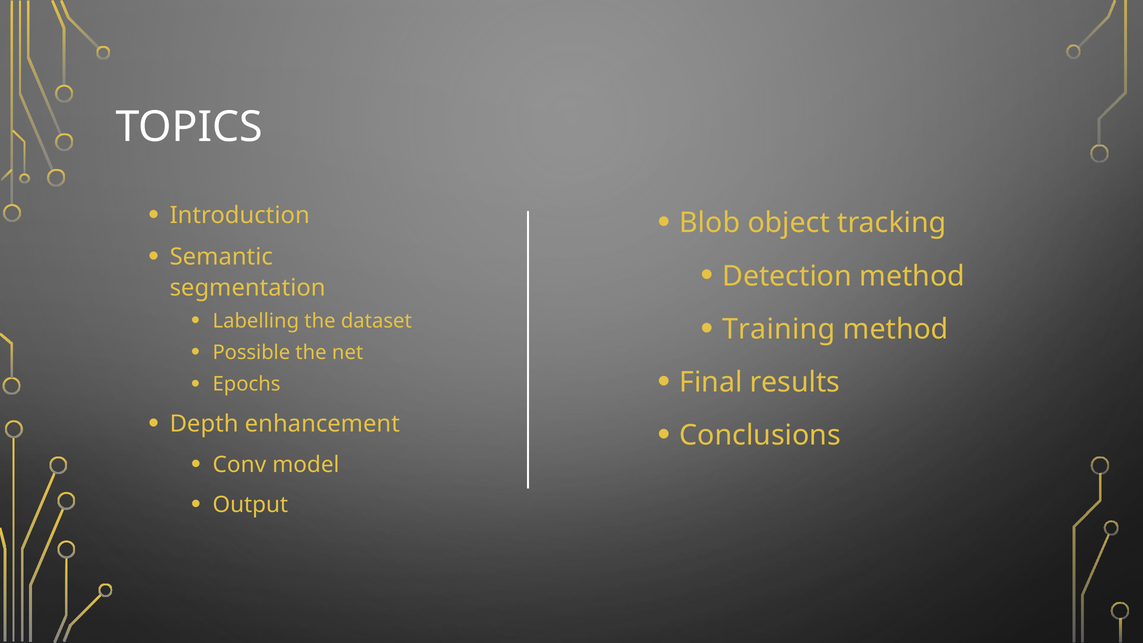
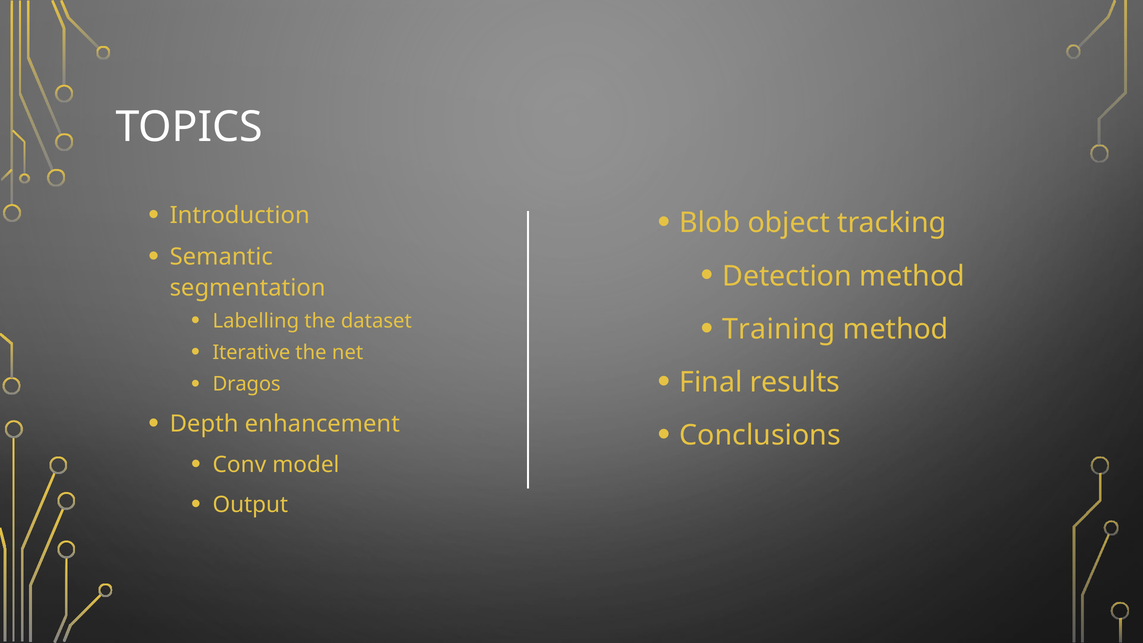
Possible: Possible -> Iterative (251, 353)
Epochs: Epochs -> Dragos (247, 384)
